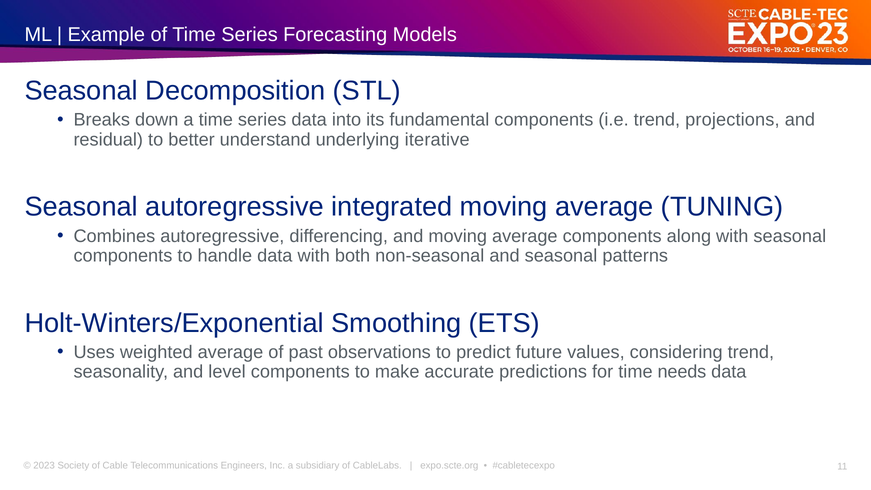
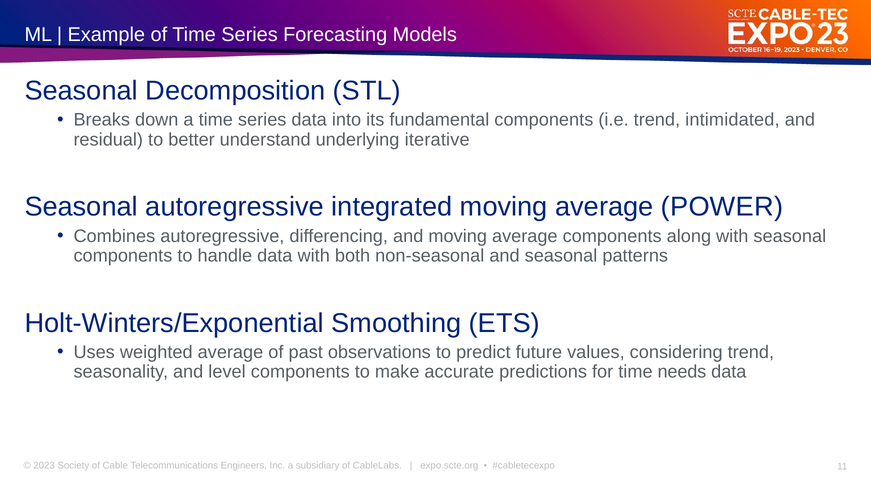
projections: projections -> intimidated (732, 120)
TUNING: TUNING -> POWER (722, 207)
